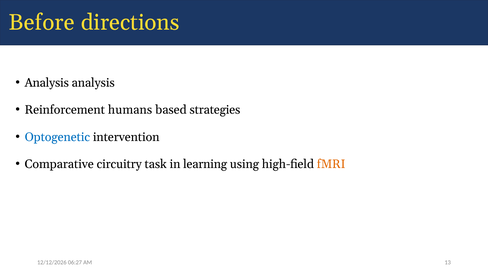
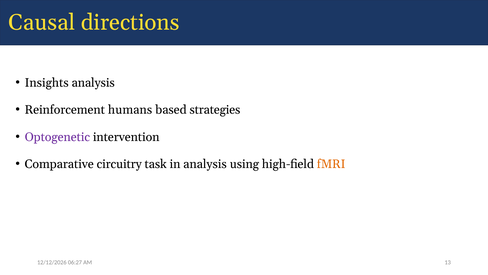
Before: Before -> Causal (42, 22)
Analysis: Analysis -> Insights (47, 83)
Optogenetic colour: blue -> purple (57, 137)
in learning: learning -> analysis (205, 164)
